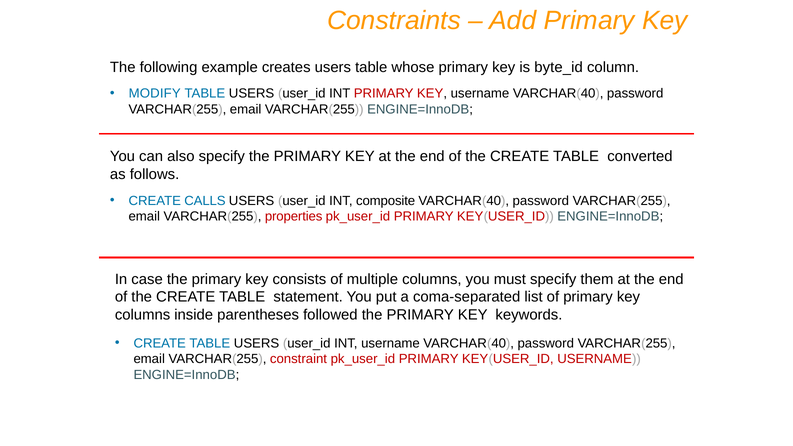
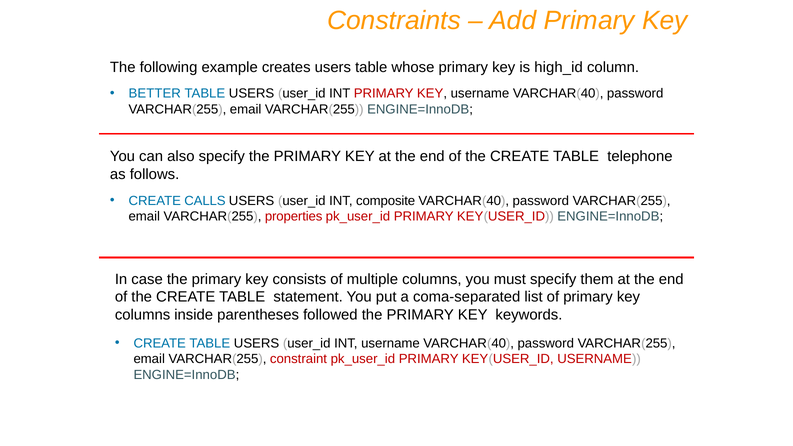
byte_id: byte_id -> high_id (559, 67)
MODIFY: MODIFY -> BETTER (155, 94)
converted: converted -> telephone (640, 157)
